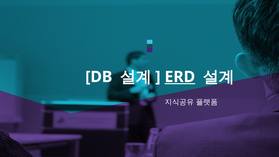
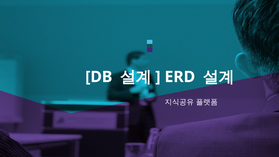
ERD underline: present -> none (180, 77)
